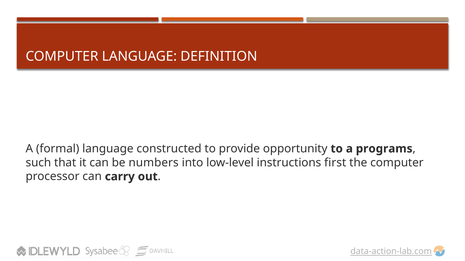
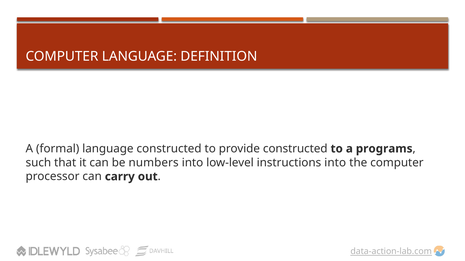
provide opportunity: opportunity -> constructed (295, 149)
instructions first: first -> into (335, 163)
